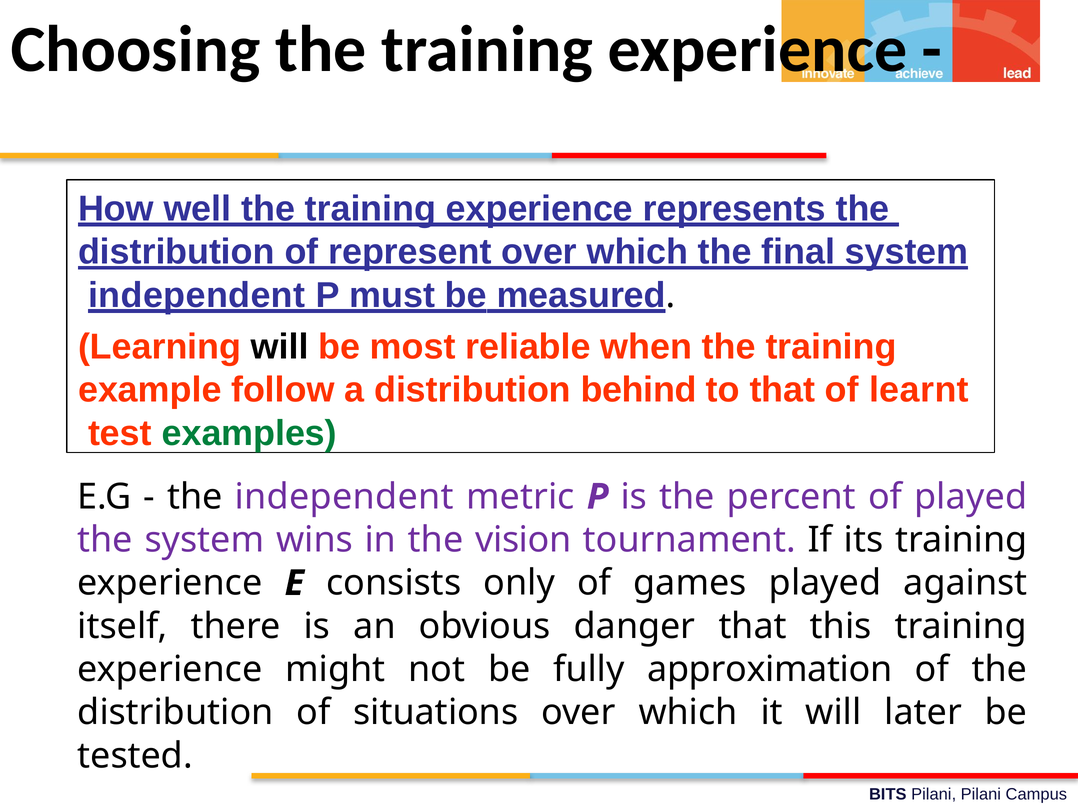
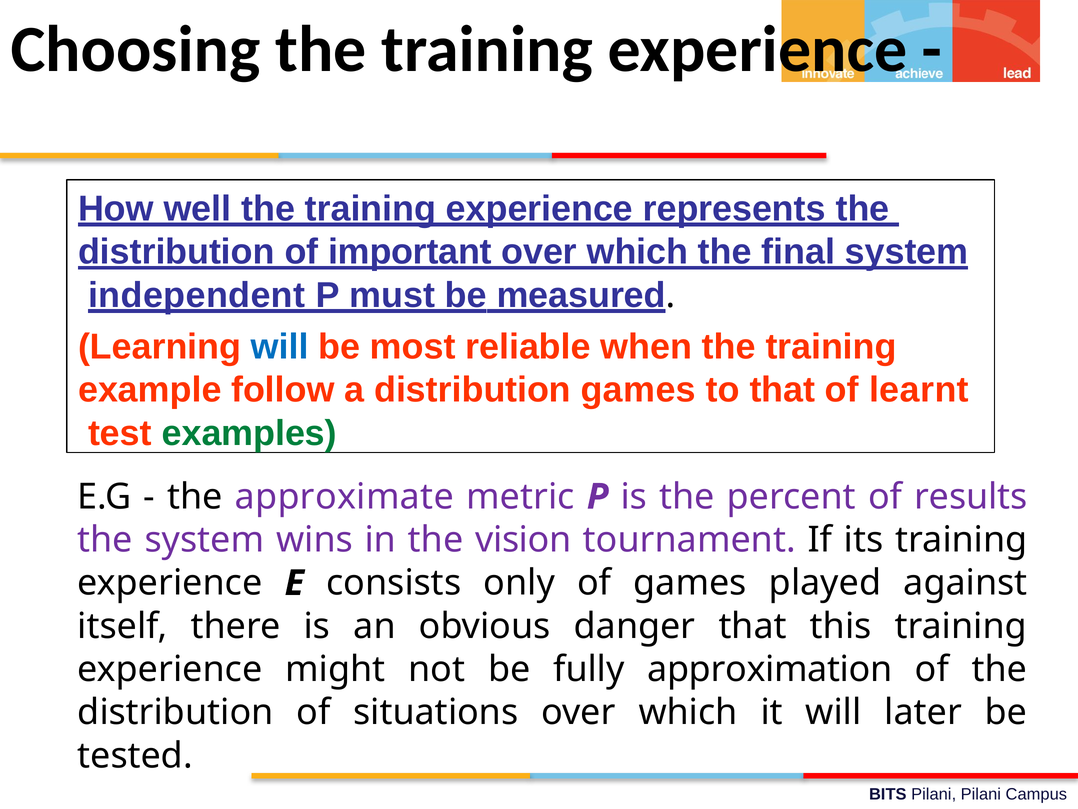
represent: represent -> important (410, 252)
will colour: black -> blue (280, 347)
distribution behind: behind -> games (638, 390)
the independent: independent -> approximate (344, 496)
of played: played -> results (971, 496)
